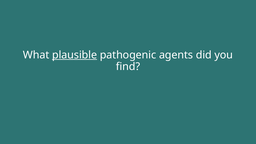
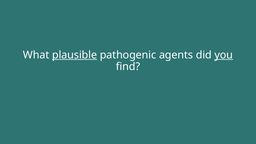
you underline: none -> present (224, 55)
